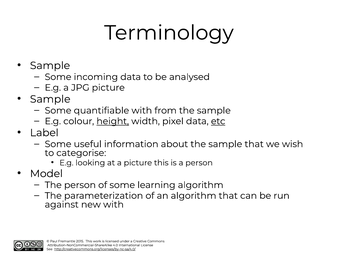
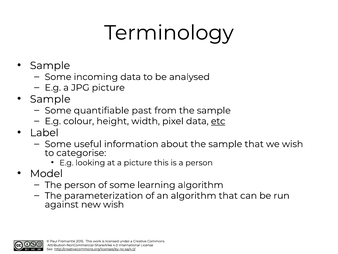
quantifiable with: with -> past (142, 110)
height underline: present -> none (113, 121)
new with: with -> wish (114, 204)
